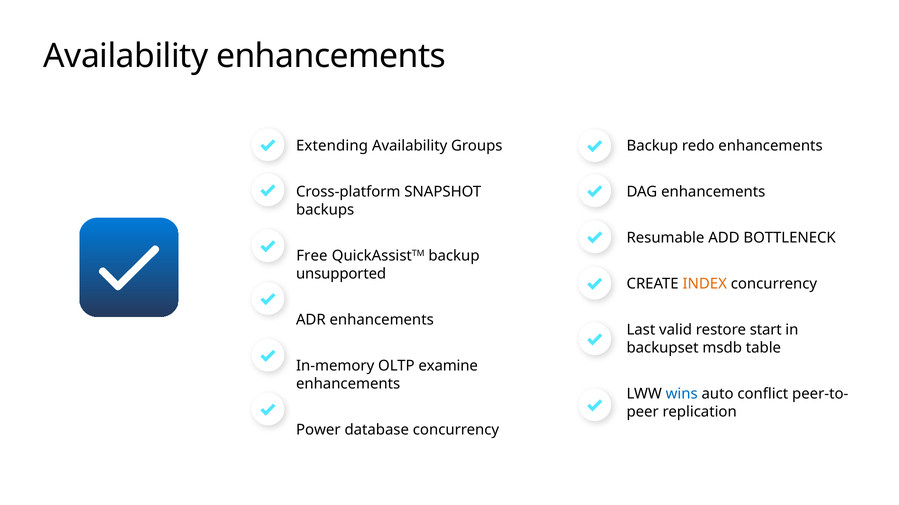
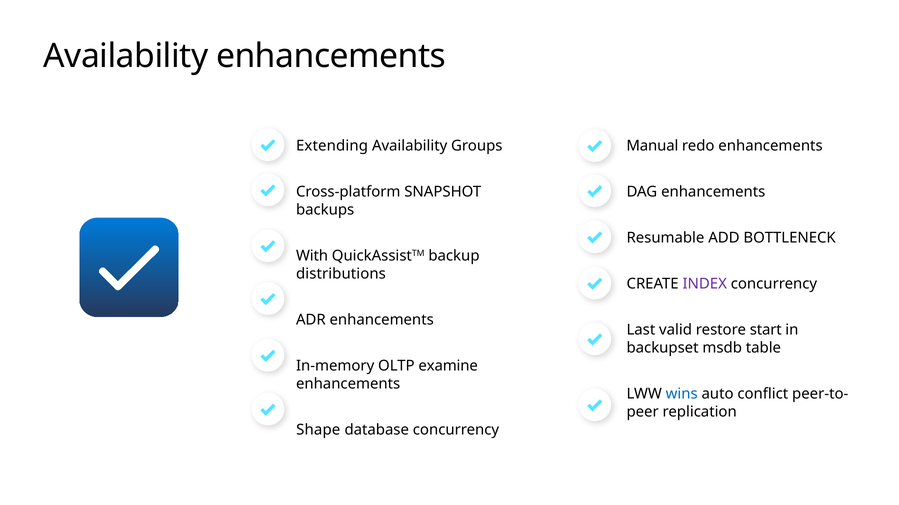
Backup: Backup -> Manual (652, 146)
Free: Free -> With (312, 256)
unsupported: unsupported -> distributions (341, 274)
INDEX colour: orange -> purple (705, 284)
Power: Power -> Shape (318, 430)
